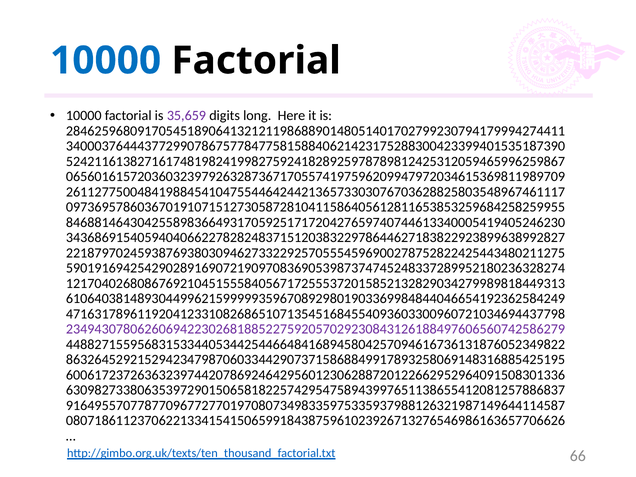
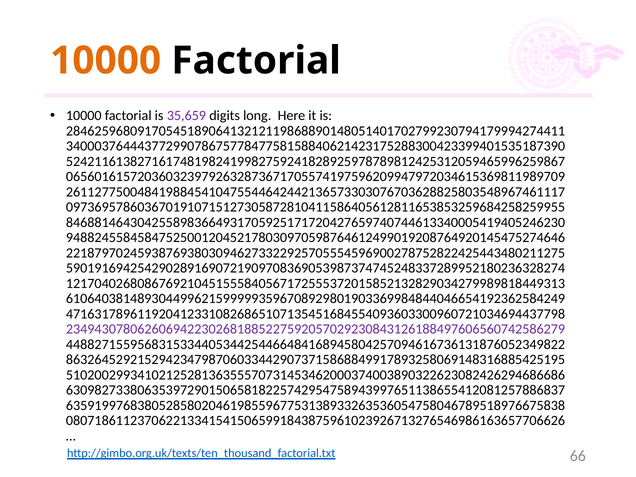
10000 colour: blue -> orange (106, 61)
3436869154059404066227828248371512038322978644627183822923899638992827: 3436869154059404066227828248371512038322978644627183822923899638992827 -> 9488245584584752500120452178030970598764612499019208764920145475274646 (316, 238)
6006172372636323974420786924642956012306288720122662952964091508301336: 6006172372636323974420786924642956012306288720122662952964091508301336 -> 5102002993410212528136355570731453462000374003890322623082426294686686 (316, 375)
9164955707787709677277019708073498335975335937988126321987149644114587: 9164955707787709677277019708073498335975335937988126321987149644114587 -> 6359199768380528580204619855967753138933263536054758046789518976675838 (316, 405)
